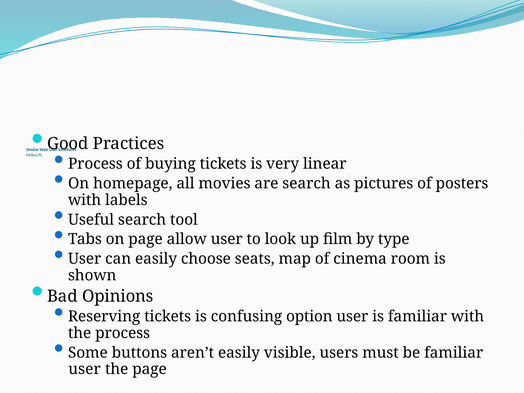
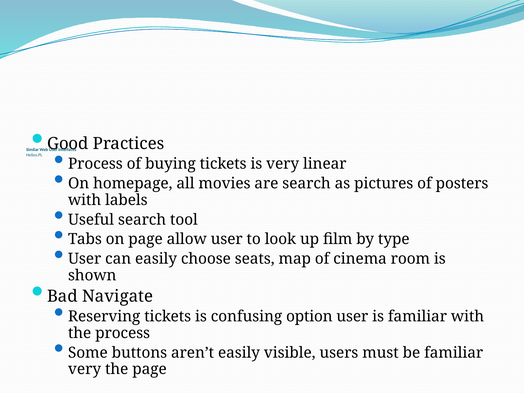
Opinions: Opinions -> Navigate (118, 296)
user: user -> very (85, 369)
